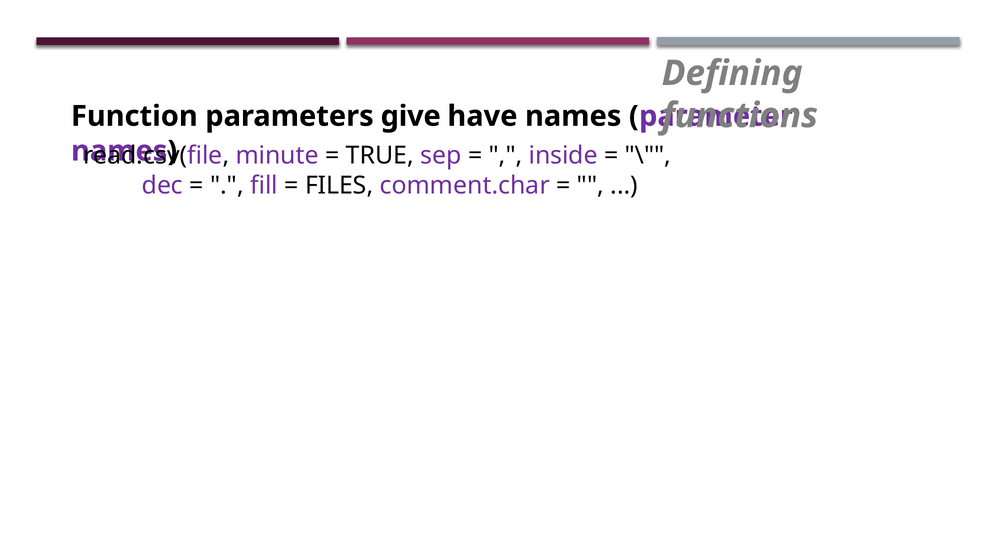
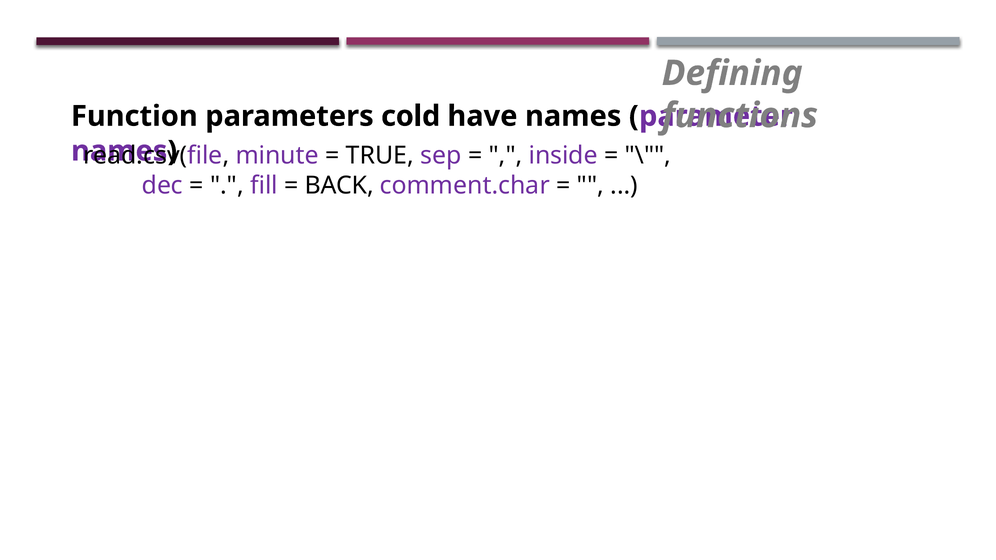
give: give -> cold (411, 116)
FILES: FILES -> BACK (339, 186)
